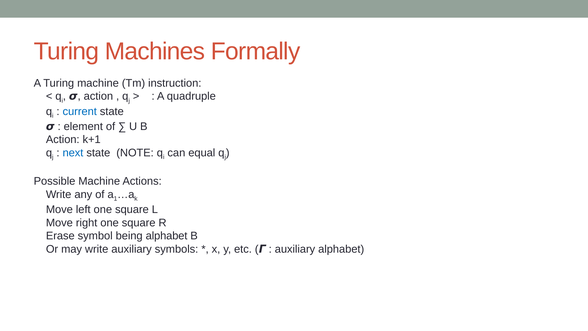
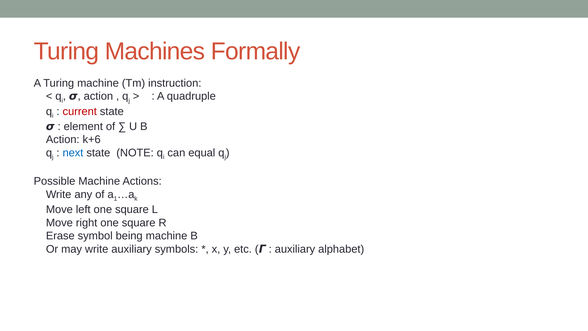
current colour: blue -> red (80, 111)
k+1: k+1 -> k+6 (92, 140)
being alphabet: alphabet -> machine (167, 236)
